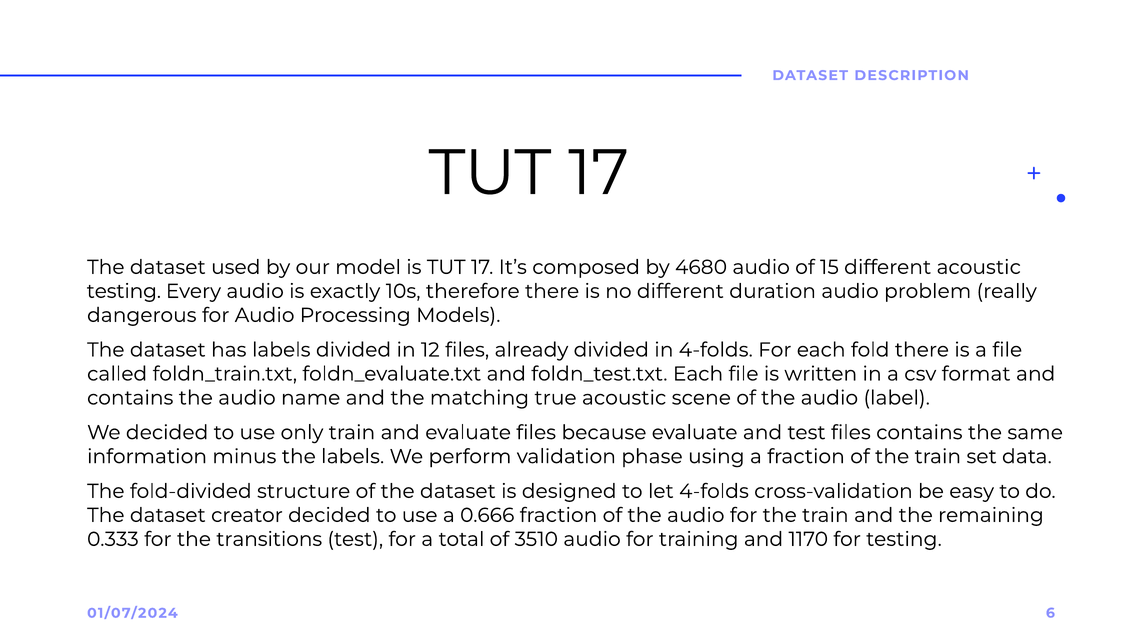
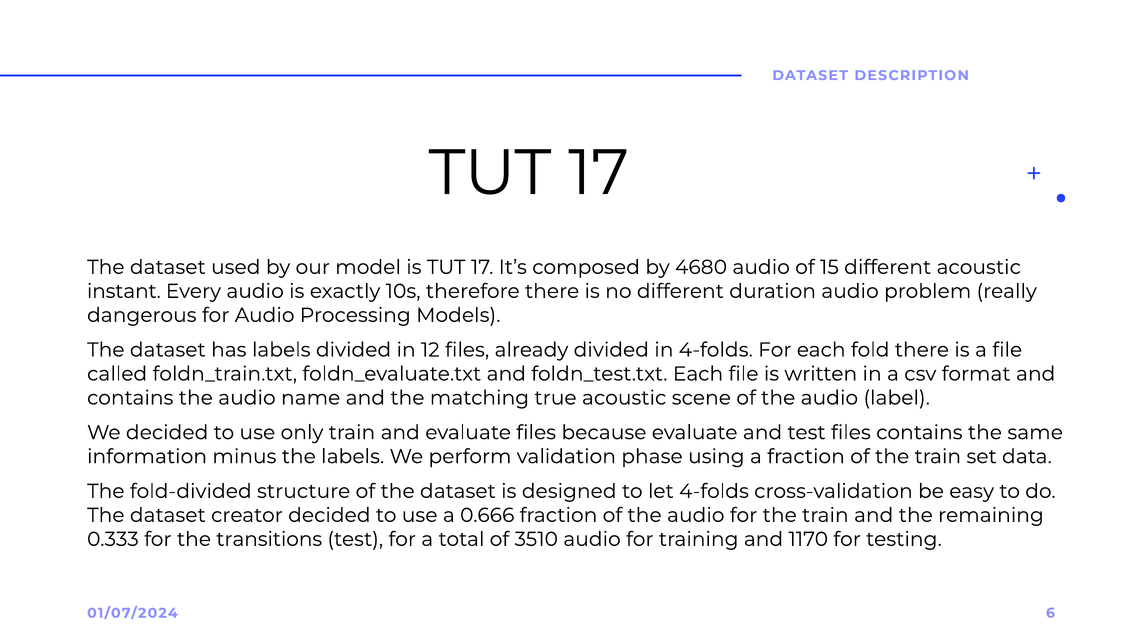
testing: testing -> instant (124, 291)
